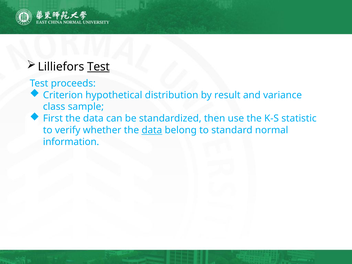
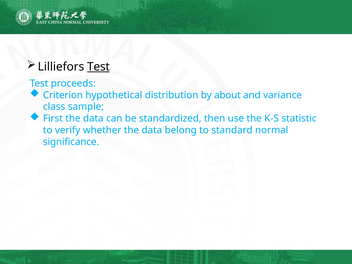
result: result -> about (227, 95)
data underline: present -> none (152, 130)
information: information -> significance (71, 142)
